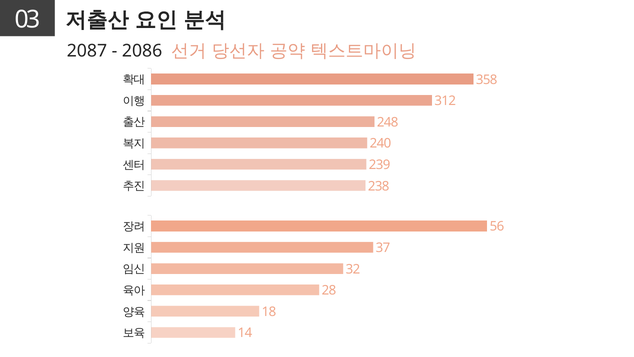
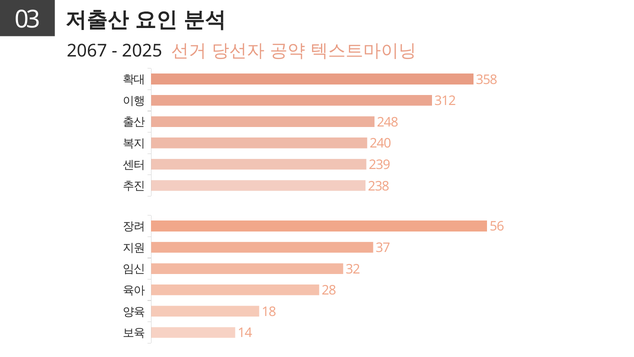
2087: 2087 -> 2067 (87, 51)
2086: 2086 -> 2025 (142, 51)
